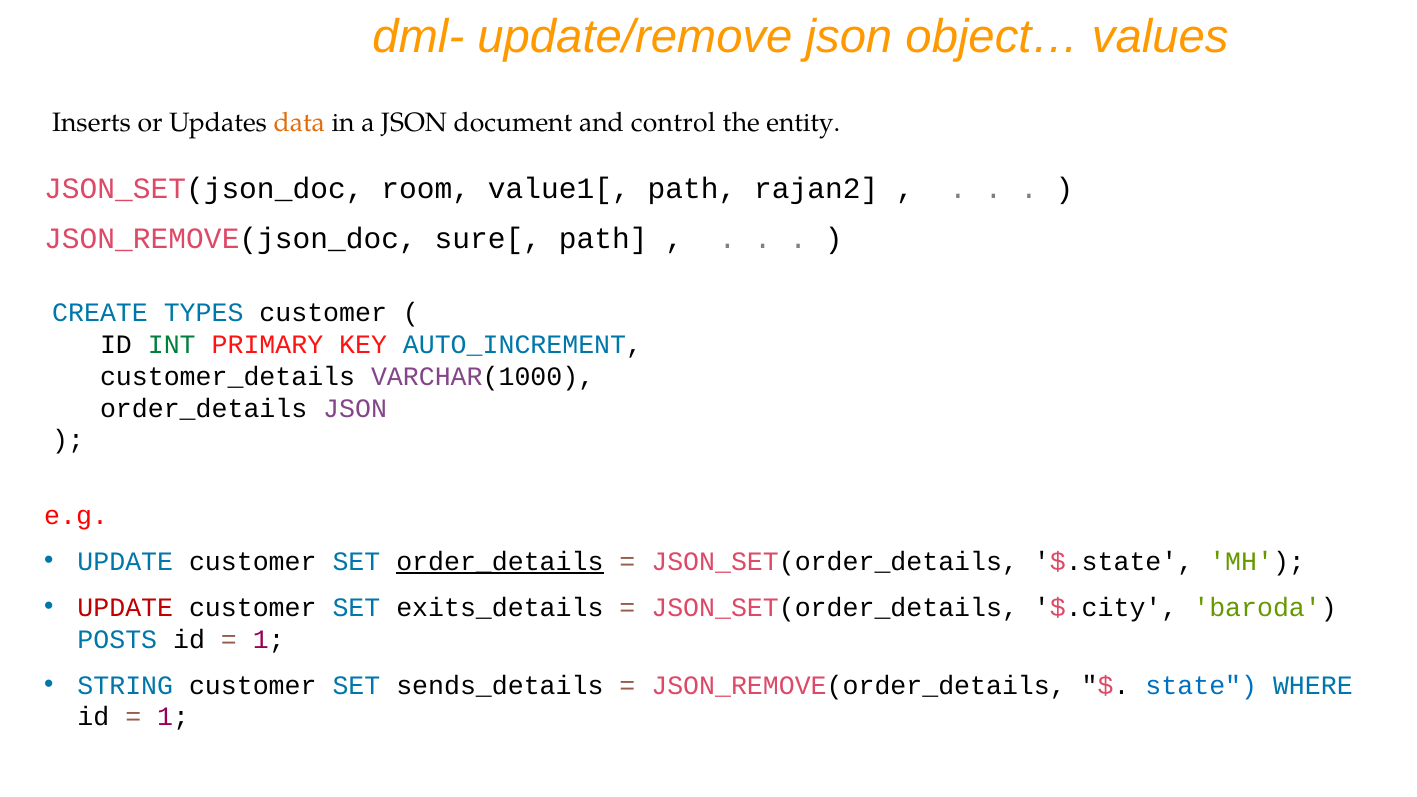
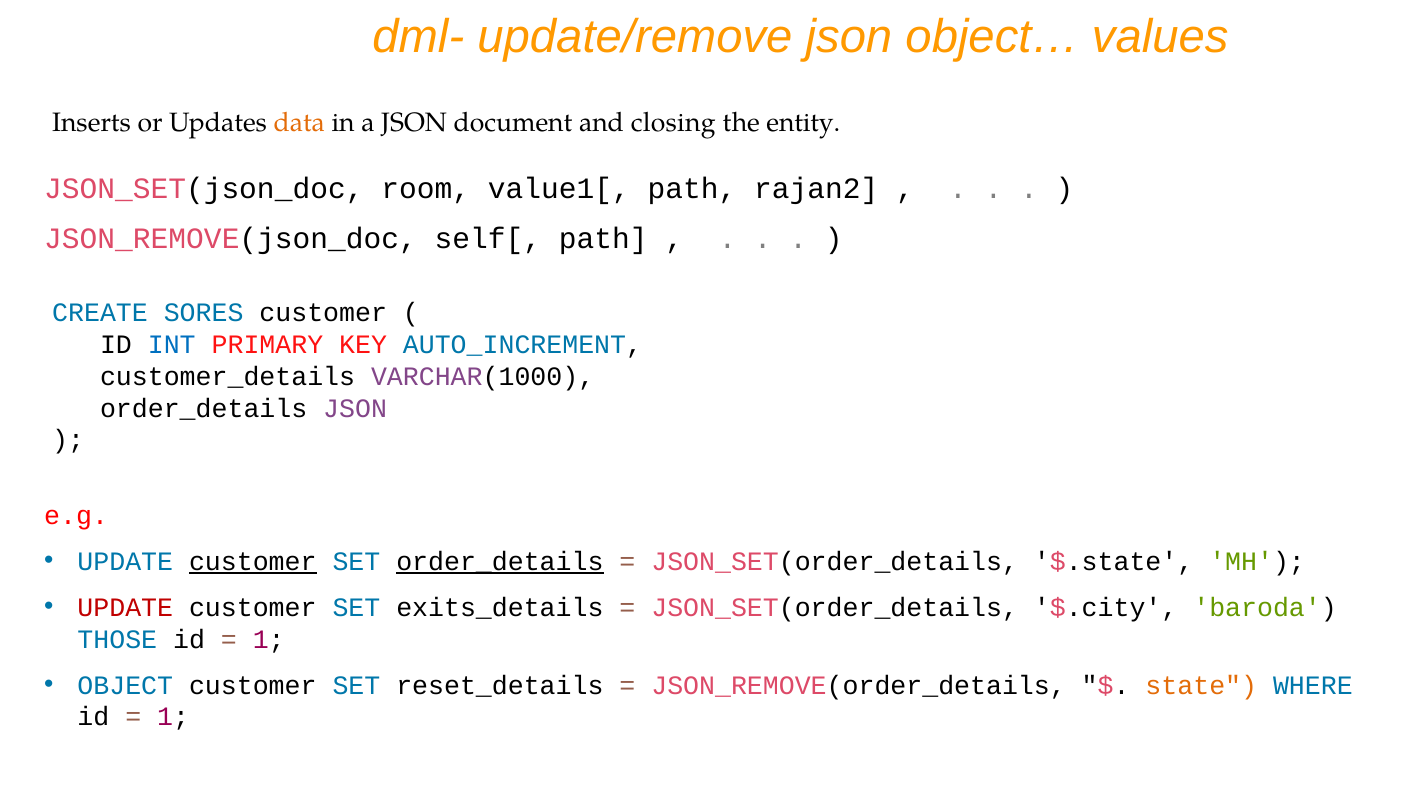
control: control -> closing (673, 122)
sure[: sure[ -> self[ (488, 239)
TYPES: TYPES -> SORES (204, 313)
INT colour: green -> blue (172, 345)
customer underline: none -> present (253, 561)
POSTS: POSTS -> THOSE (117, 639)
STRING: STRING -> OBJECT (125, 685)
sends_details: sends_details -> reset_details (500, 685)
state colour: blue -> orange (1201, 685)
